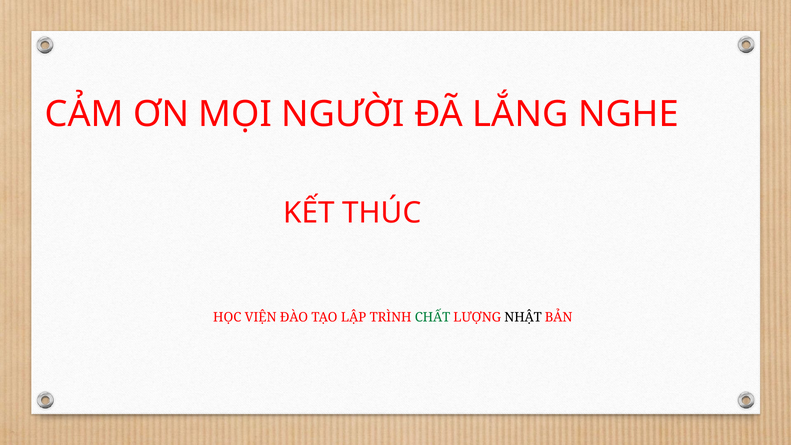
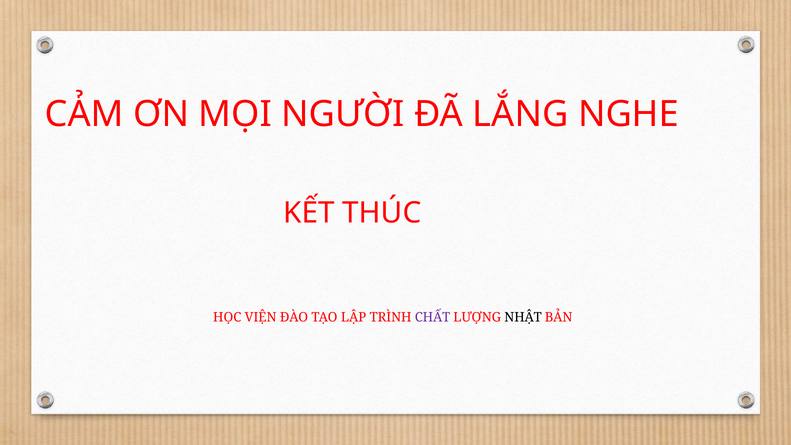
CHẤT colour: green -> purple (433, 317)
